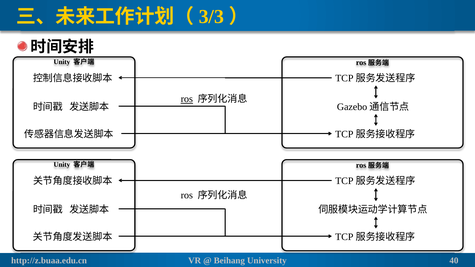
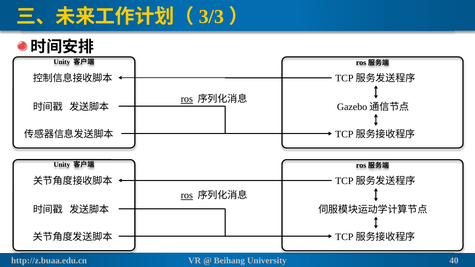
ros underline: none -> present (187, 195)
